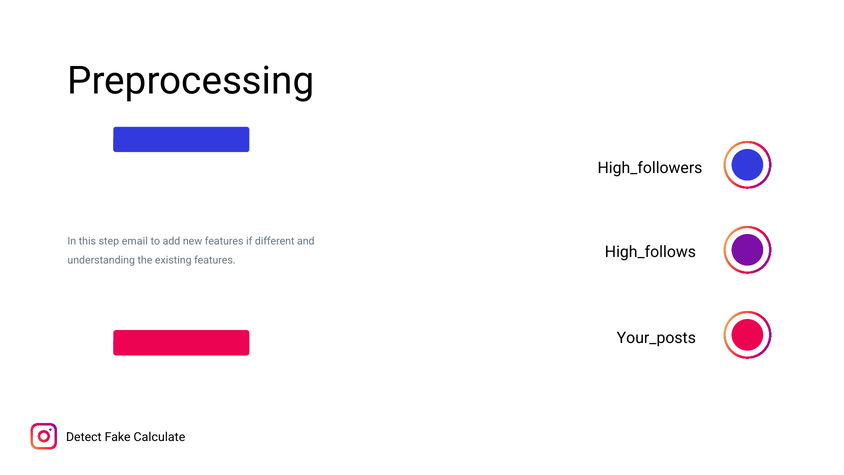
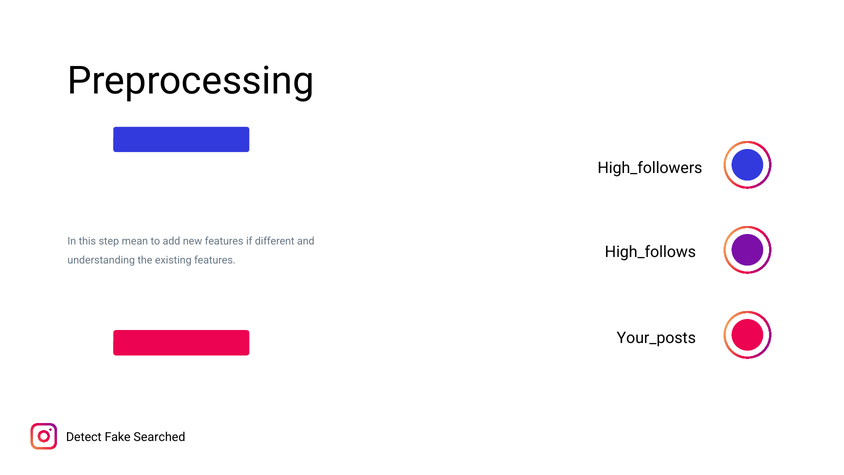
email: email -> mean (135, 241)
Calculate: Calculate -> Searched (159, 437)
